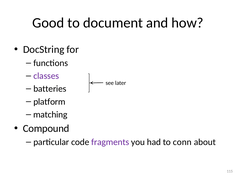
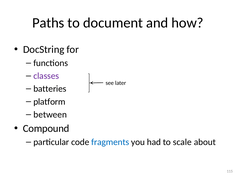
Good: Good -> Paths (48, 23)
matching: matching -> between (50, 114)
fragments colour: purple -> blue (110, 142)
conn: conn -> scale (182, 142)
